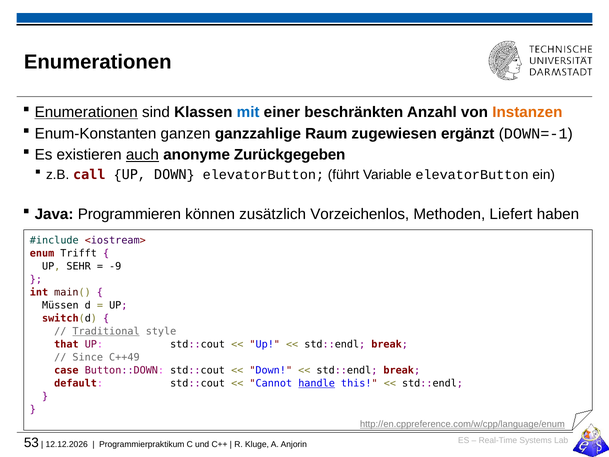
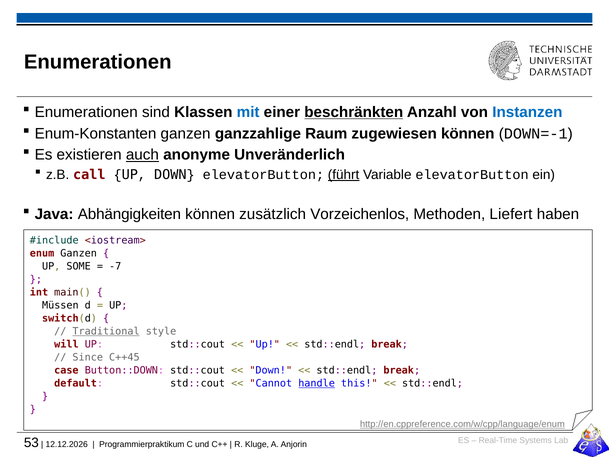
Enumerationen underline: present -> none (86, 112)
beschränkten underline: none -> present (354, 112)
Instanzen colour: orange -> blue (527, 112)
zugewiesen ergänzt: ergänzt -> können (468, 133)
Zurückgegeben: Zurückgegeben -> Unveränderlich (290, 155)
führt underline: none -> present (344, 175)
Programmieren: Programmieren -> Abhängigkeiten (129, 214)
enum Trifft: Trifft -> Ganzen (79, 253)
SEHR: SEHR -> SOME (79, 266)
-9: -9 -> -7 (115, 266)
that: that -> will (66, 344)
C++49: C++49 -> C++45 (124, 357)
